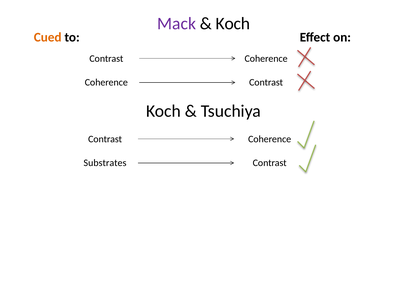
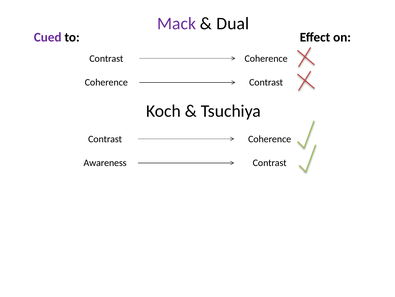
Koch: Koch -> Dual (233, 23)
Cued colour: orange -> purple (48, 37)
Substrates: Substrates -> Awareness (105, 163)
